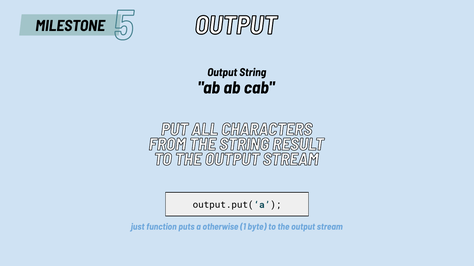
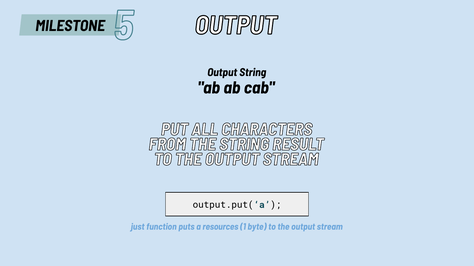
otherwise: otherwise -> resources (220, 228)
